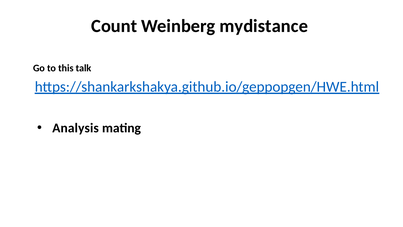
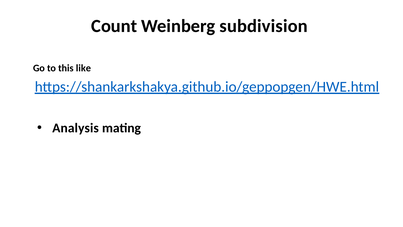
mydistance: mydistance -> subdivision (264, 26)
talk: talk -> like (83, 68)
